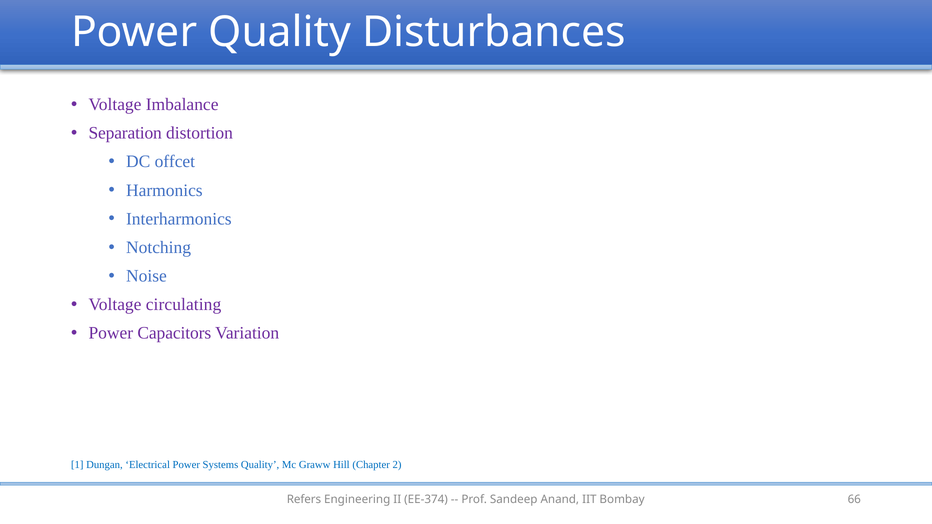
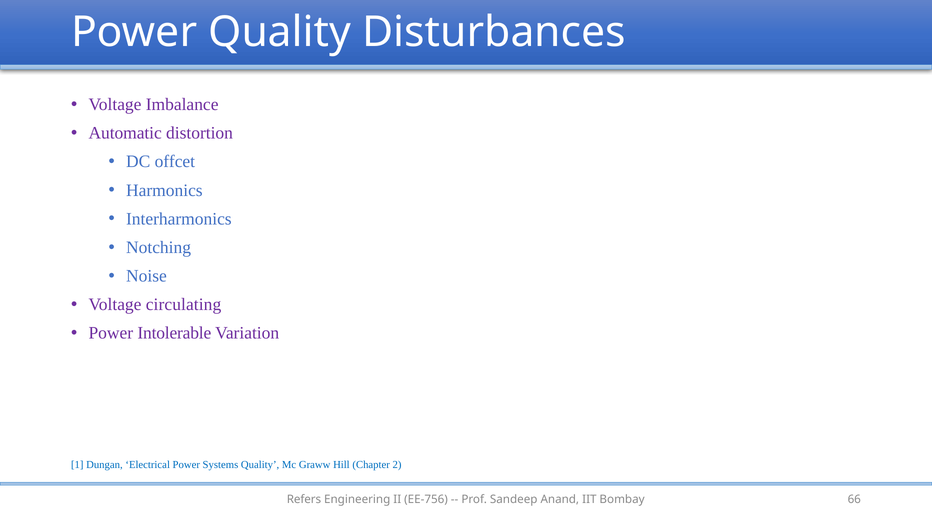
Separation: Separation -> Automatic (125, 133)
Capacitors: Capacitors -> Intolerable (174, 333)
EE-374: EE-374 -> EE-756 (426, 500)
